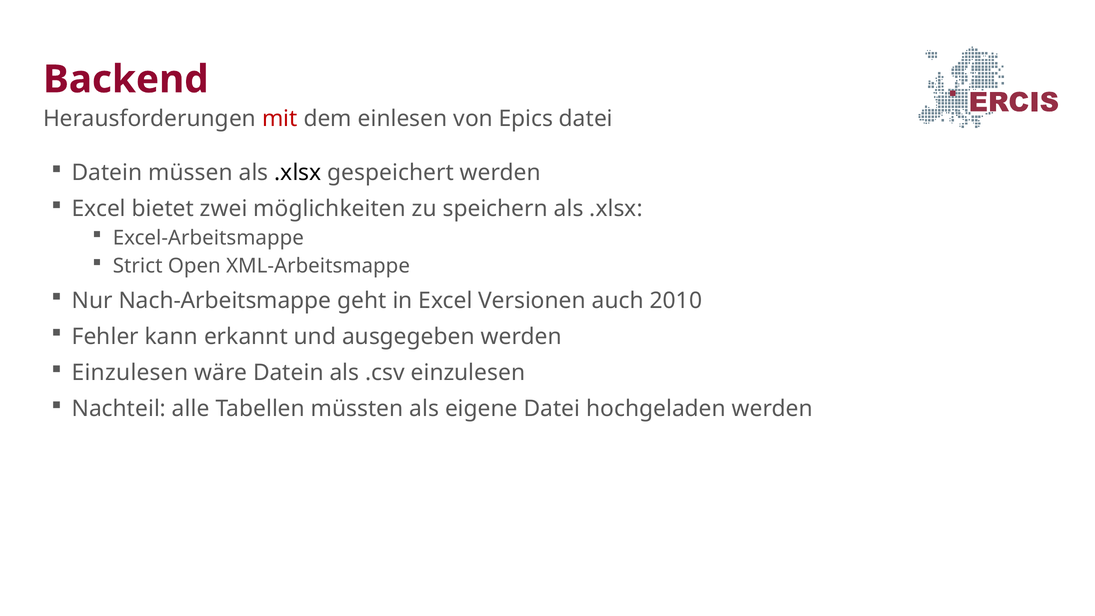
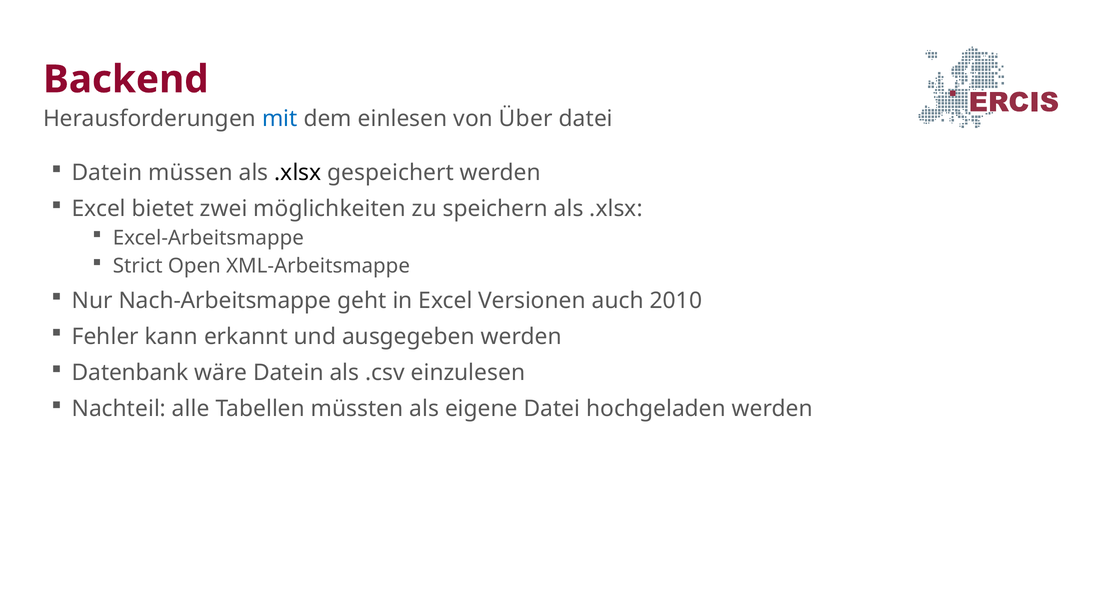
mit colour: red -> blue (280, 119)
Epics: Epics -> Über (526, 119)
Einzulesen: Einzulesen -> Datenbank (130, 373)
